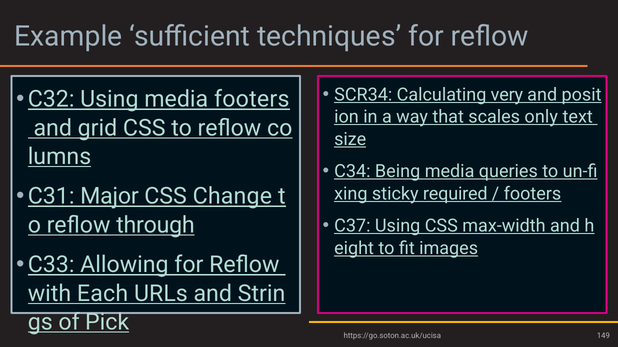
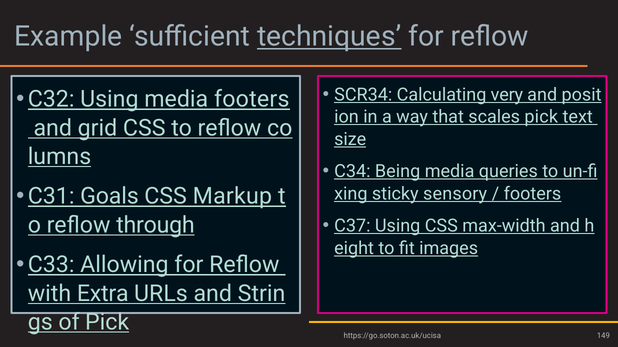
techniques underline: none -> present (329, 37)
scales only: only -> pick (541, 117)
Major: Major -> Goals (109, 197)
Change: Change -> Markup (232, 197)
required: required -> sensory (455, 194)
Each: Each -> Extra (103, 294)
